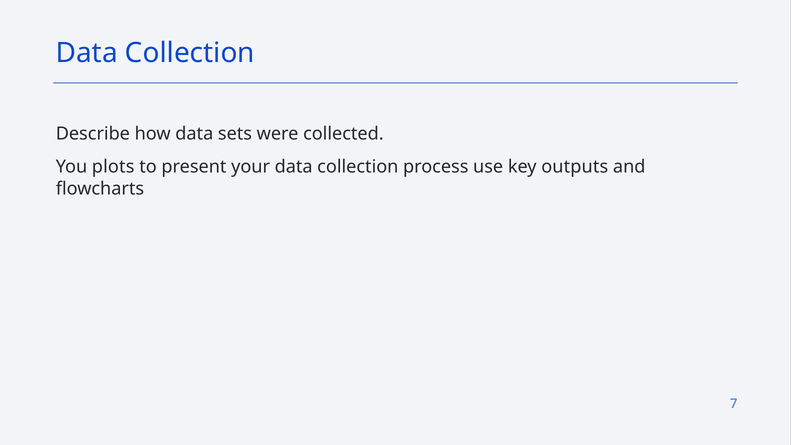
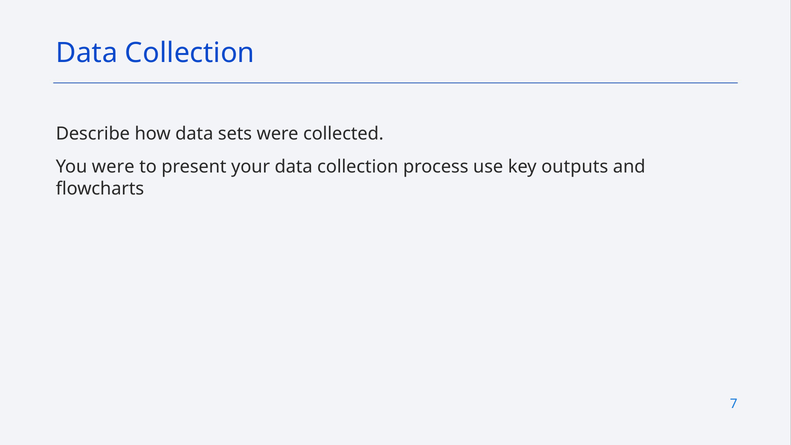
You plots: plots -> were (113, 167)
